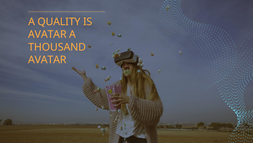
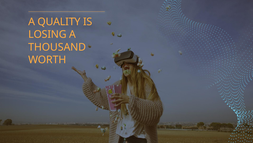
AVATAR: AVATAR -> LOSING (47, 34)
AVATAR: AVATAR -> WORTH (47, 60)
